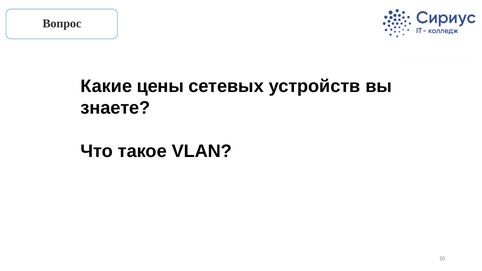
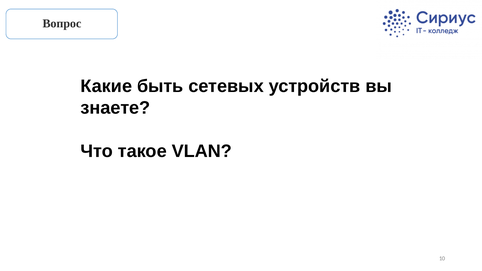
цены: цены -> быть (160, 86)
